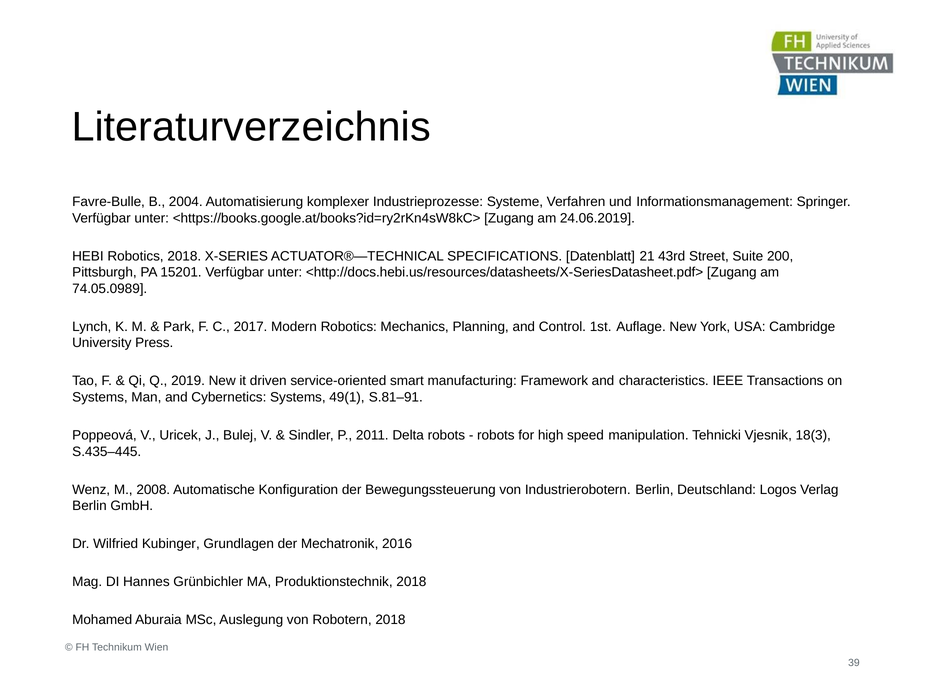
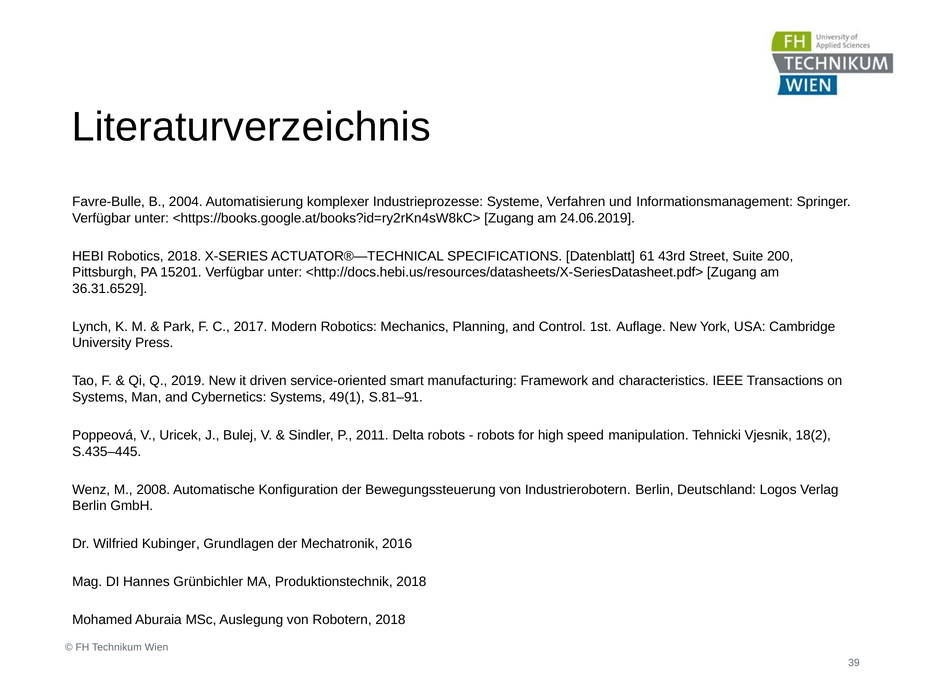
21: 21 -> 61 (647, 256)
74.05.0989: 74.05.0989 -> 36.31.6529 (110, 289)
18(3: 18(3 -> 18(2 (813, 435)
